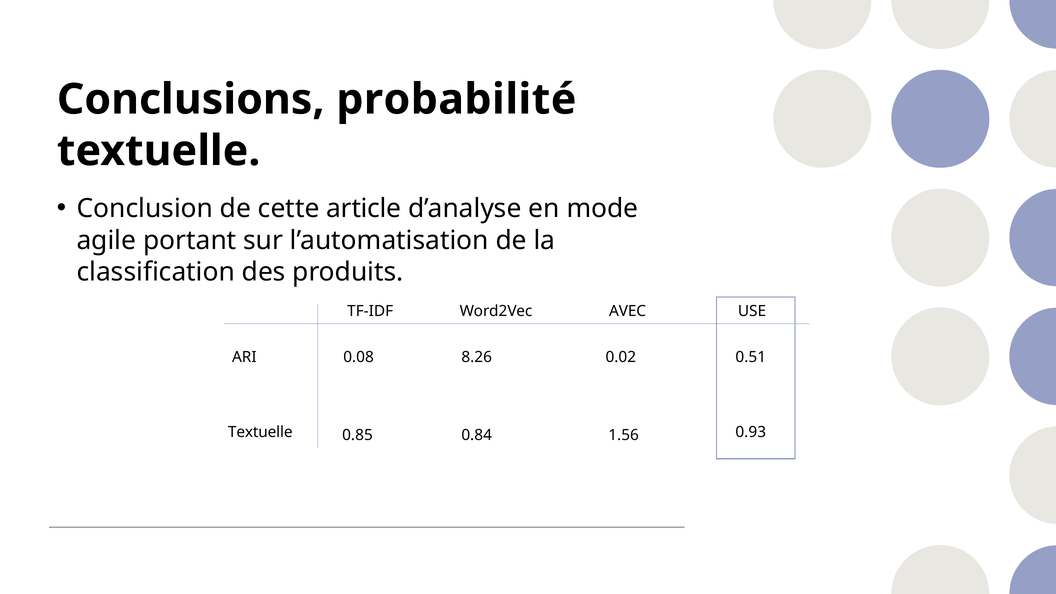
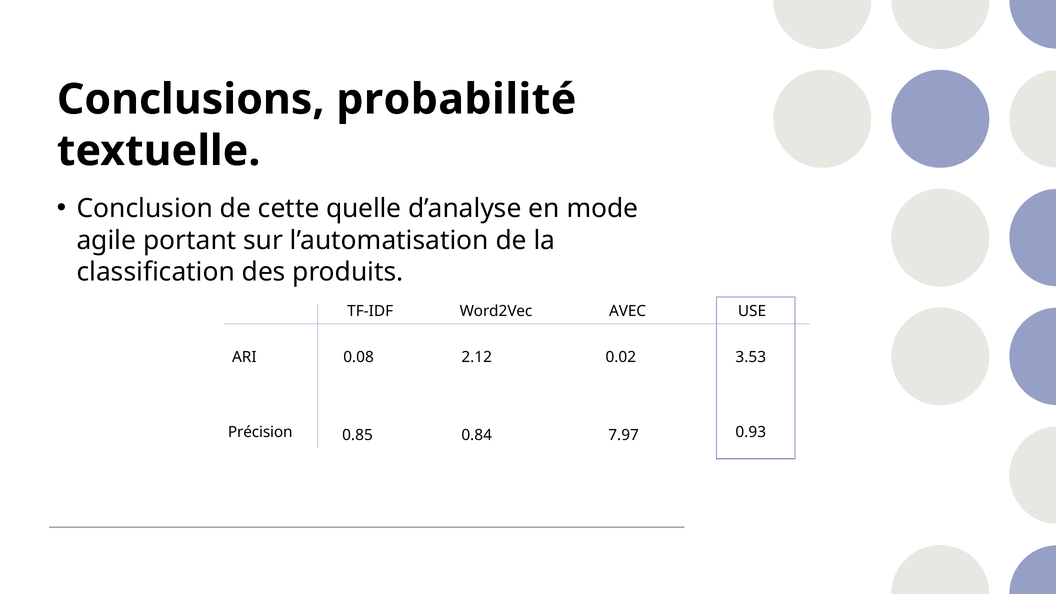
article: article -> quelle (364, 209)
8.26: 8.26 -> 2.12 (477, 357)
0.51: 0.51 -> 3.53 (751, 357)
Textuelle: Textuelle -> Précision (260, 432)
1.56: 1.56 -> 7.97 (624, 435)
